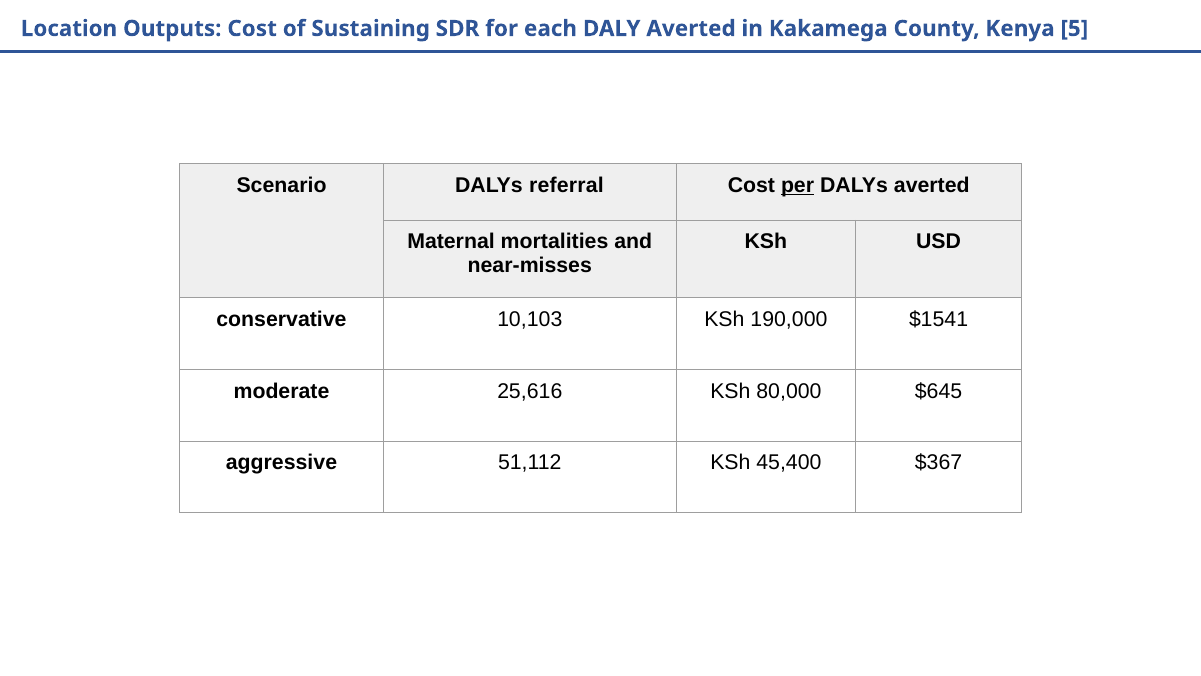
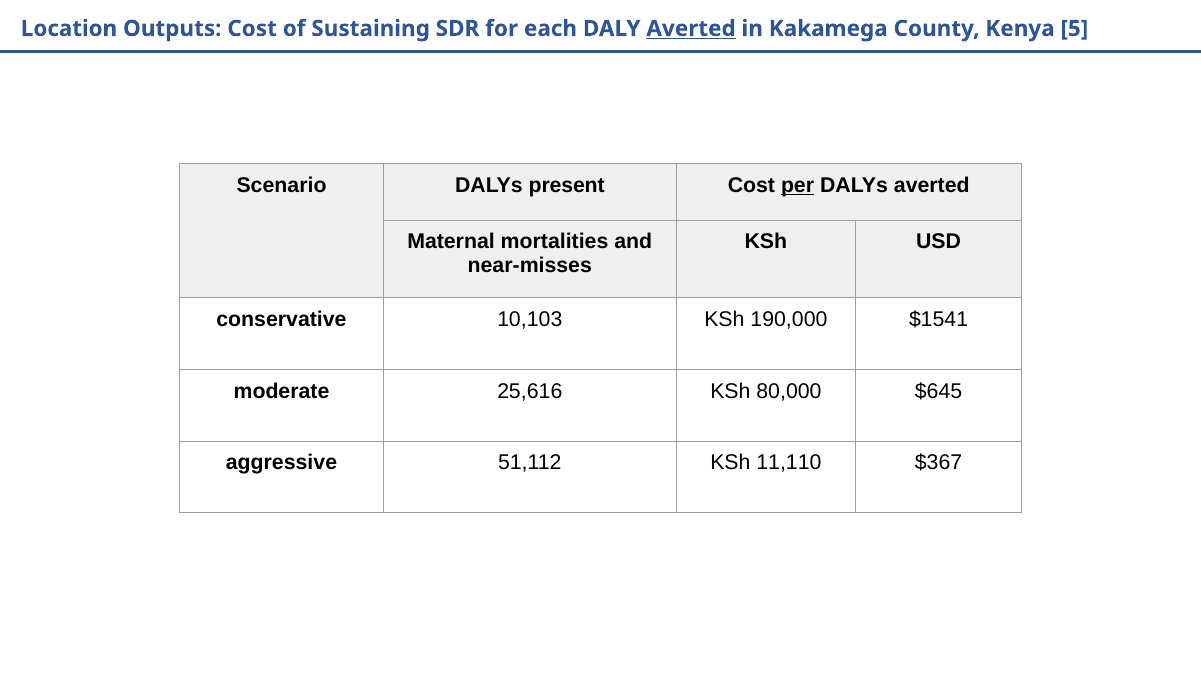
Averted underline: none -> present (691, 29)
referral: referral -> present (567, 185)
45,400: 45,400 -> 11,110 (789, 462)
